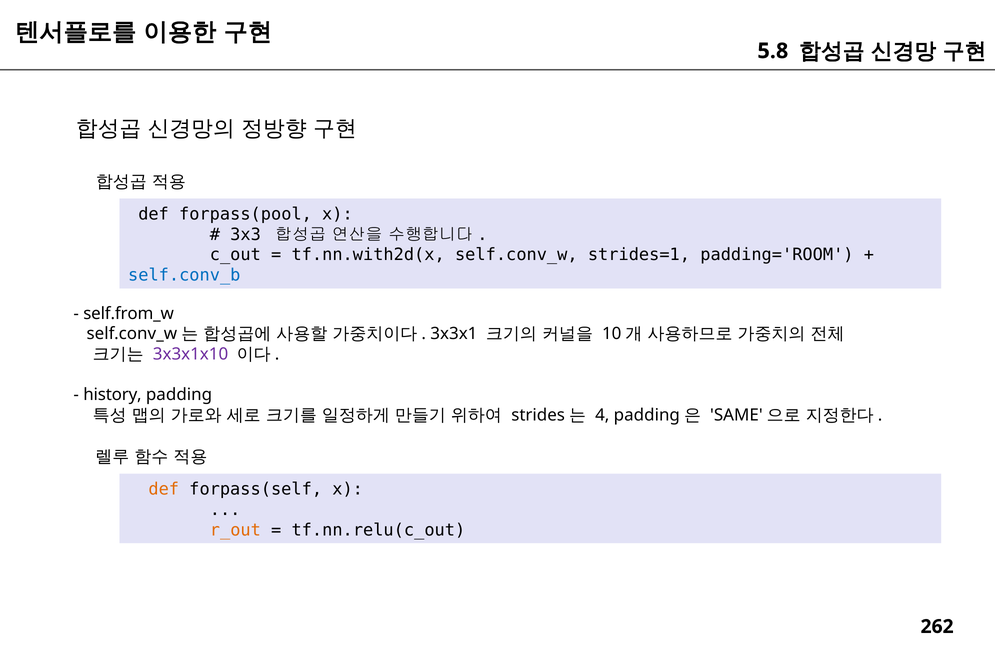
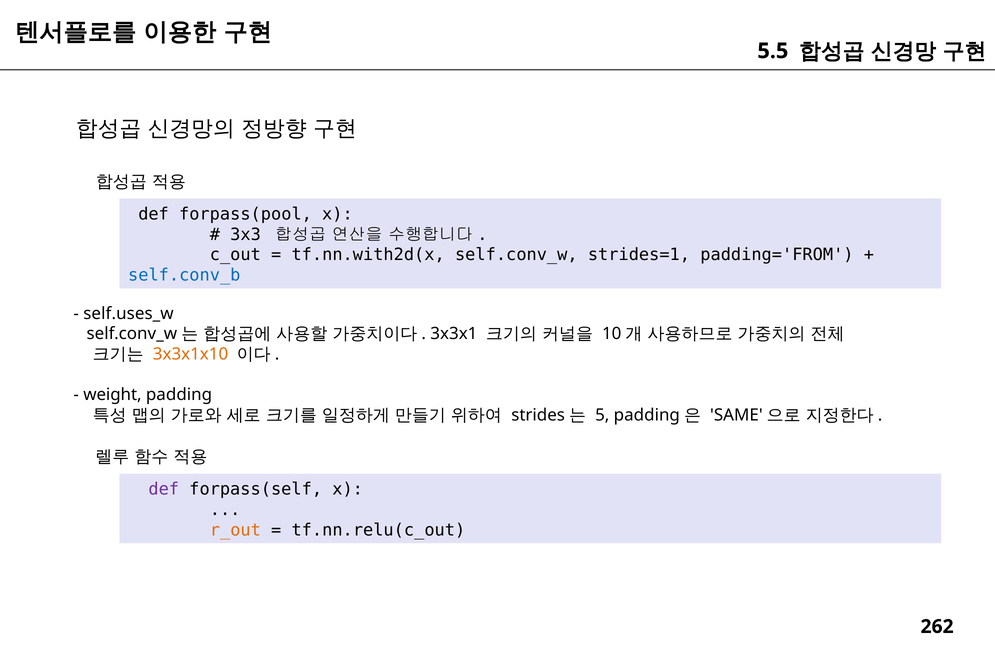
5.8: 5.8 -> 5.5 (773, 51)
padding='ROOM: padding='ROOM -> padding='FROM (777, 255)
self.from_w: self.from_w -> self.uses_w (128, 314)
3x3x1x10 colour: purple -> orange (191, 354)
history: history -> weight (112, 395)
4: 4 -> 5 (602, 415)
def colour: orange -> purple (164, 490)
